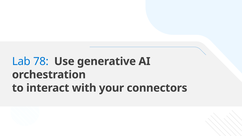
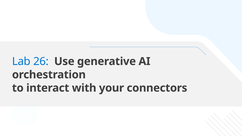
78: 78 -> 26 (41, 61)
